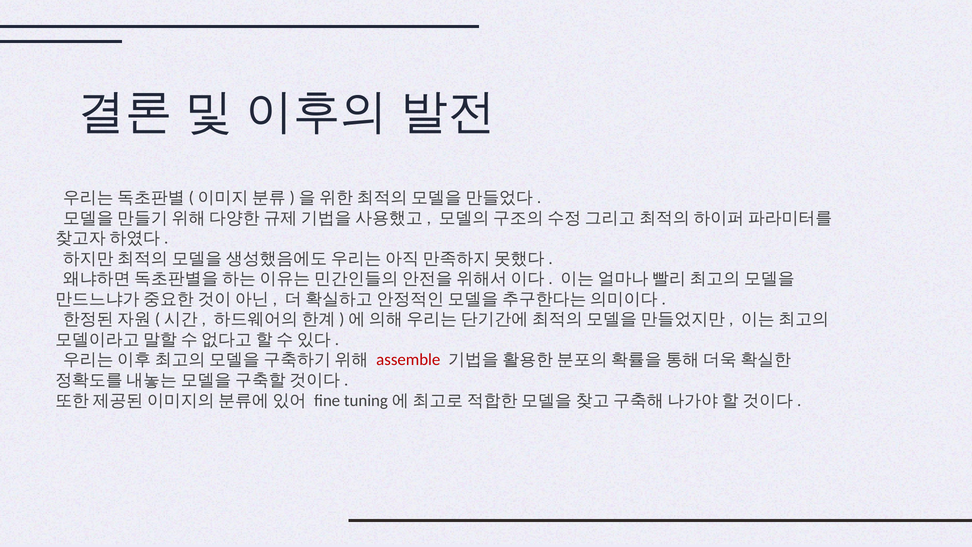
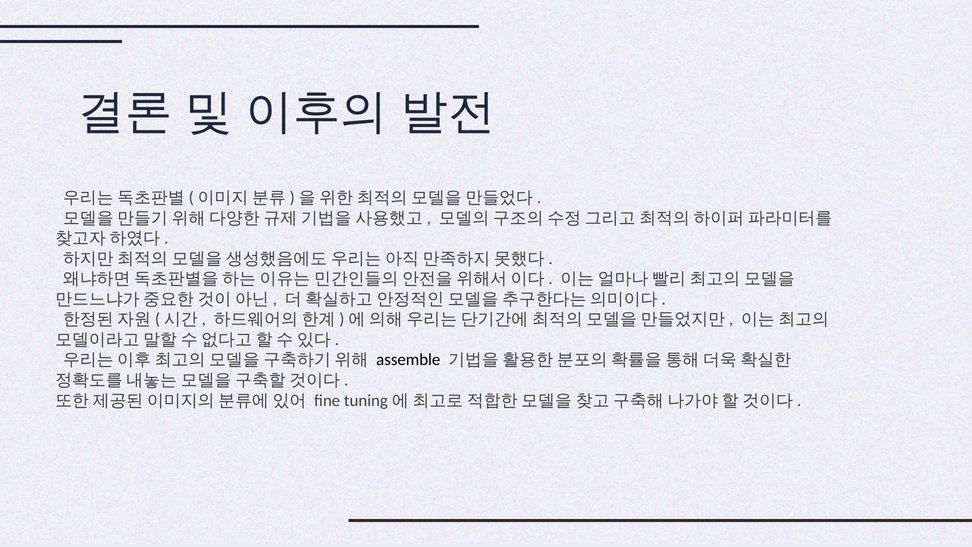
assemble colour: red -> black (408, 360)
